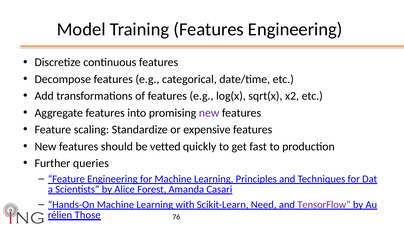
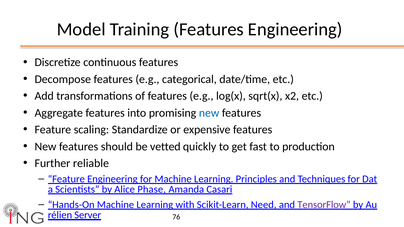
new colour: purple -> blue (209, 113)
queries: queries -> reliable (91, 163)
Forest: Forest -> Phase (152, 190)
Those: Those -> Server (88, 215)
